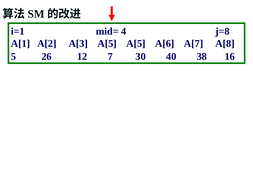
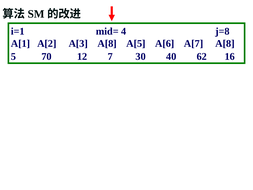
A[3 A[5: A[5 -> A[8 (107, 43)
26: 26 -> 70 (47, 56)
38: 38 -> 62 (202, 56)
